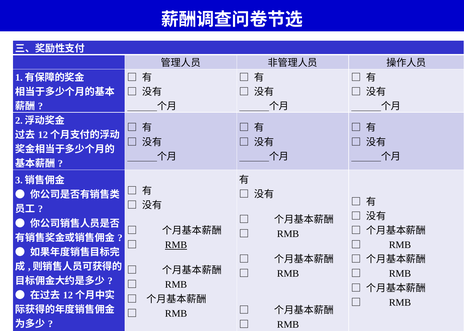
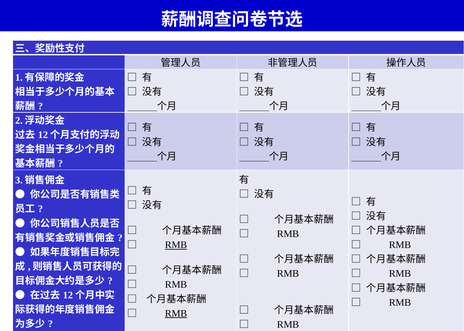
RMB underline: none -> present (176, 314)
